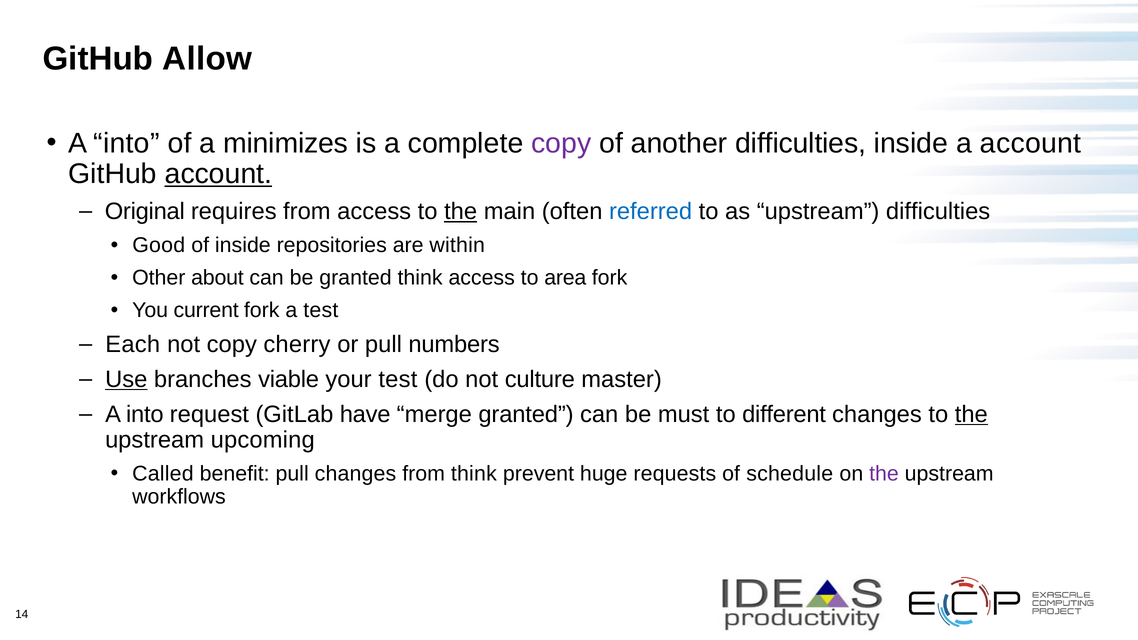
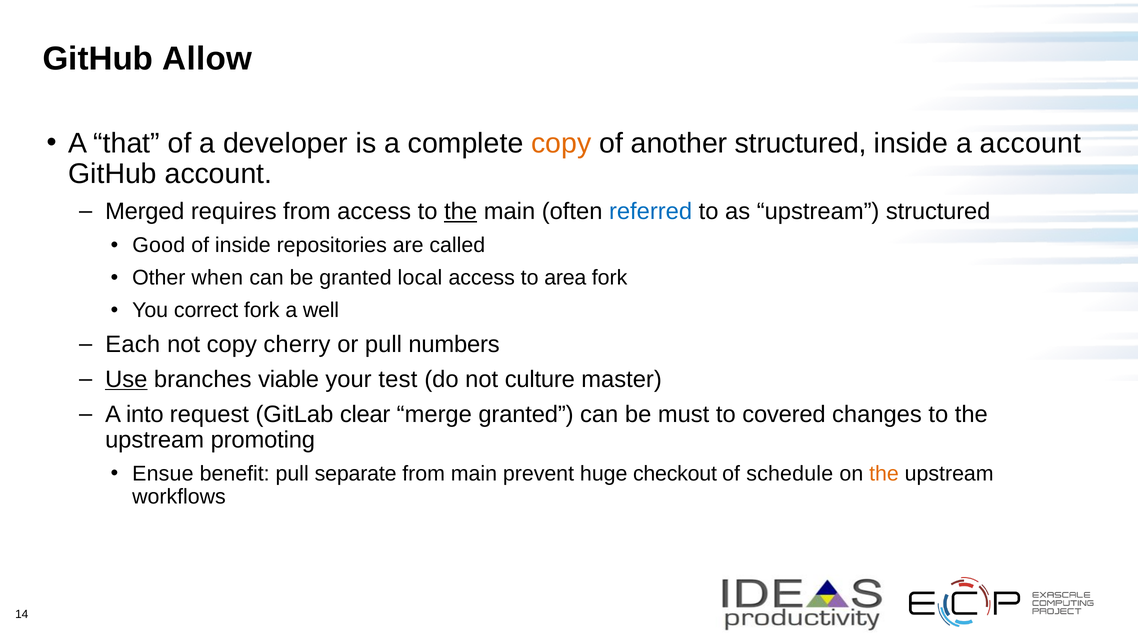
into: into -> that (127, 143)
minimizes: minimizes -> developer (285, 143)
copy colour: purple -> orange (561, 143)
another difficulties: difficulties -> structured (801, 143)
account underline: present -> none (218, 174)
Original: Original -> Merged (145, 212)
upstream difficulties: difficulties -> structured (938, 212)
within: within -> called (457, 245)
about: about -> when (217, 278)
granted think: think -> local (420, 278)
current: current -> correct (206, 311)
a test: test -> well (321, 311)
have: have -> clear (365, 415)
different: different -> covered (784, 415)
the underline: present -> none (971, 415)
upcoming: upcoming -> promoting (263, 440)
Called: Called -> Ensue (163, 474)
pull changes: changes -> separate (356, 474)
from think: think -> main (474, 474)
requests: requests -> checkout (675, 474)
the colour: purple -> orange (884, 474)
